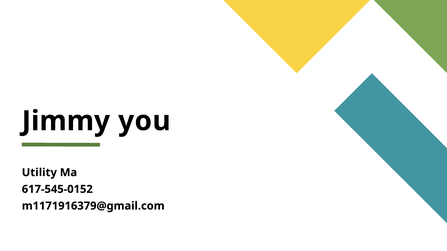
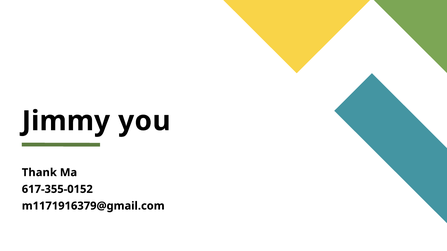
Utility: Utility -> Thank (39, 173)
617-545-0152: 617-545-0152 -> 617-355-0152 (57, 190)
